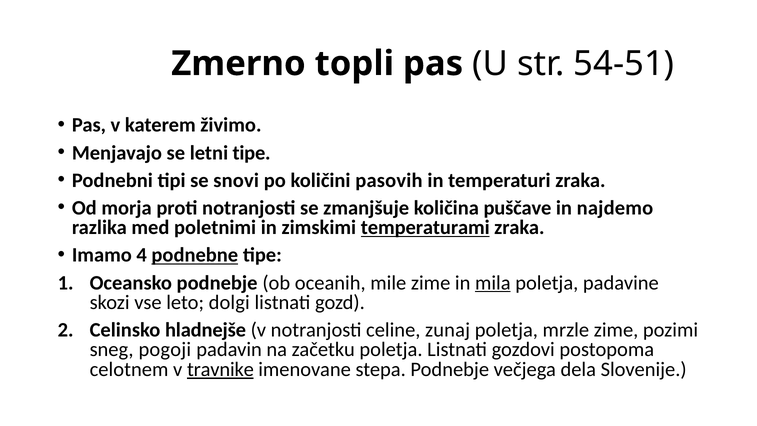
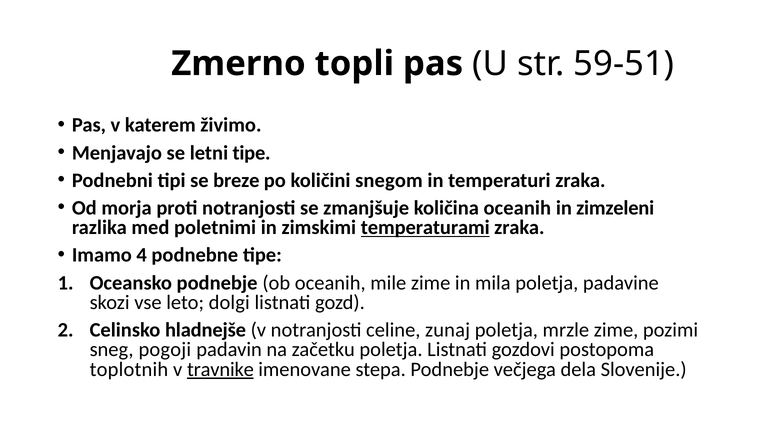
54-51: 54-51 -> 59-51 (624, 64)
snovi: snovi -> breze (236, 180)
pasovih: pasovih -> snegom (389, 180)
količina puščave: puščave -> oceanih (517, 208)
najdemo: najdemo -> zimzeleni (615, 208)
podnebne underline: present -> none (195, 255)
mila underline: present -> none (493, 283)
celotnem: celotnem -> toplotnih (129, 369)
